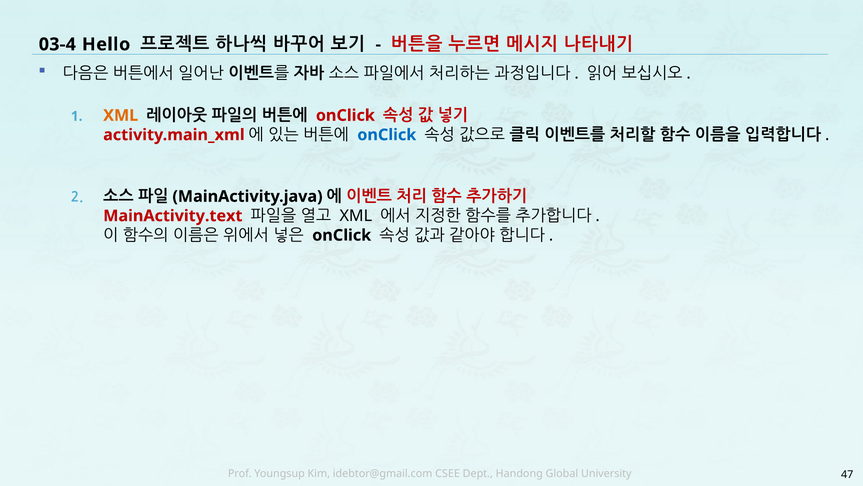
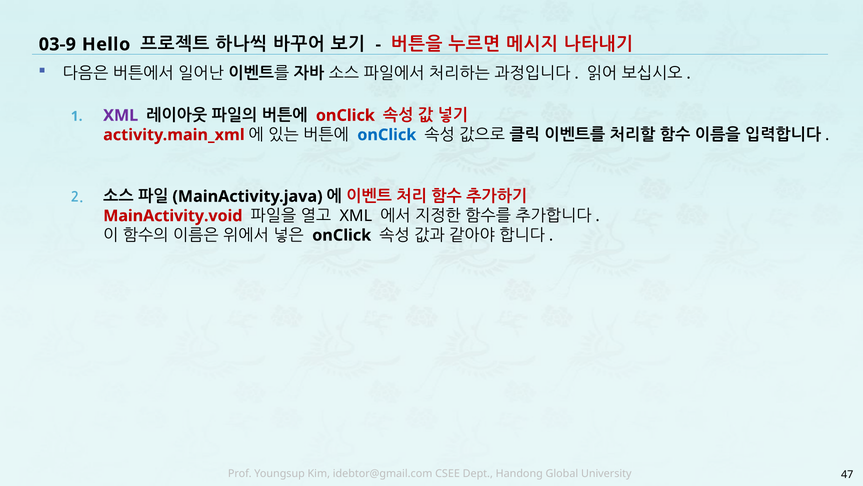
03-4: 03-4 -> 03-9 (57, 44)
XML colour: orange -> purple (121, 115)
MainActivity.text: MainActivity.text -> MainActivity.void (173, 216)
